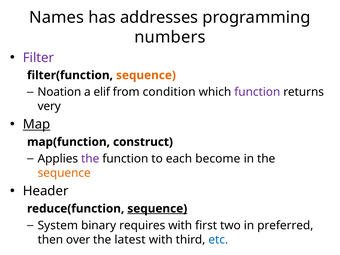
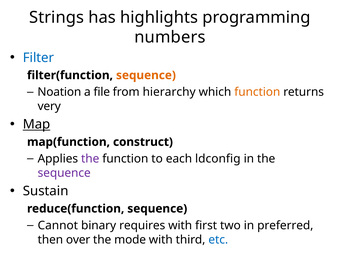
Names: Names -> Strings (57, 17)
addresses: addresses -> highlights (159, 17)
Filter colour: purple -> blue (38, 58)
elif: elif -> file (102, 92)
condition: condition -> hierarchy (169, 92)
function colour: purple -> orange (257, 92)
become: become -> ldconfig (218, 159)
sequence colour: orange -> purple (64, 173)
Header: Header -> Sustain (46, 191)
sequence underline: present -> none (157, 209)
System: System -> Cannot (58, 225)
latest: latest -> mode (130, 240)
